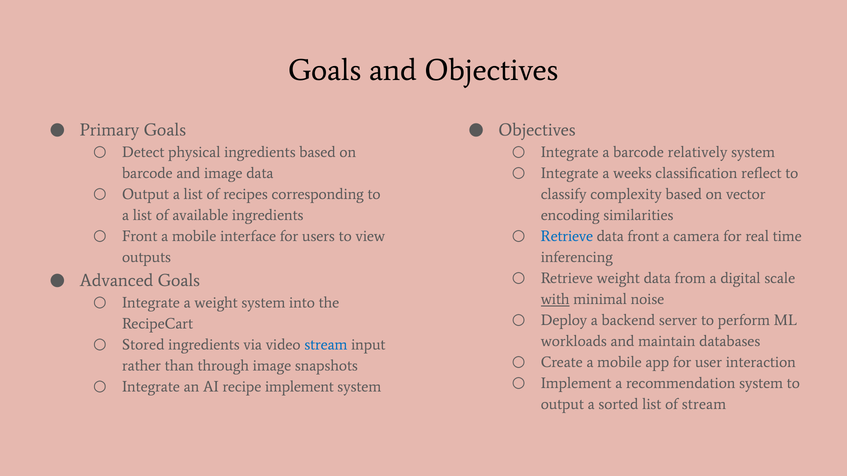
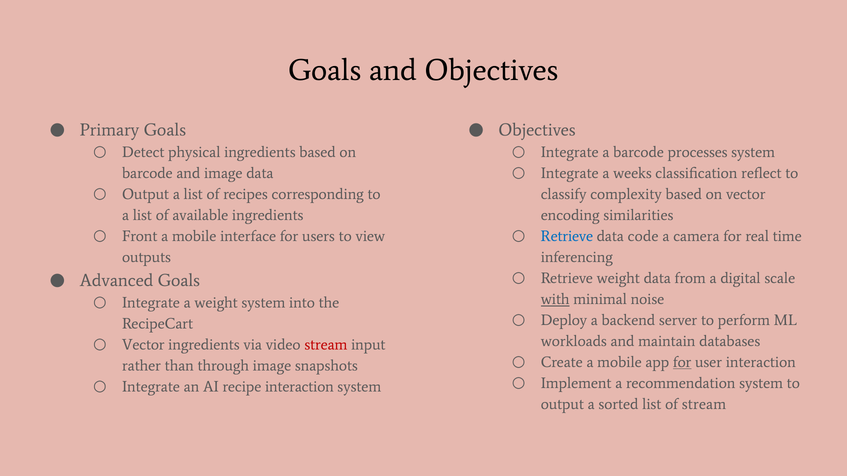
relatively: relatively -> processes (698, 152)
data front: front -> code (643, 237)
Stored: Stored -> Vector (143, 345)
stream colour: blue -> red (326, 345)
for underline: none -> present (682, 363)
recipe implement: implement -> interaction (299, 387)
